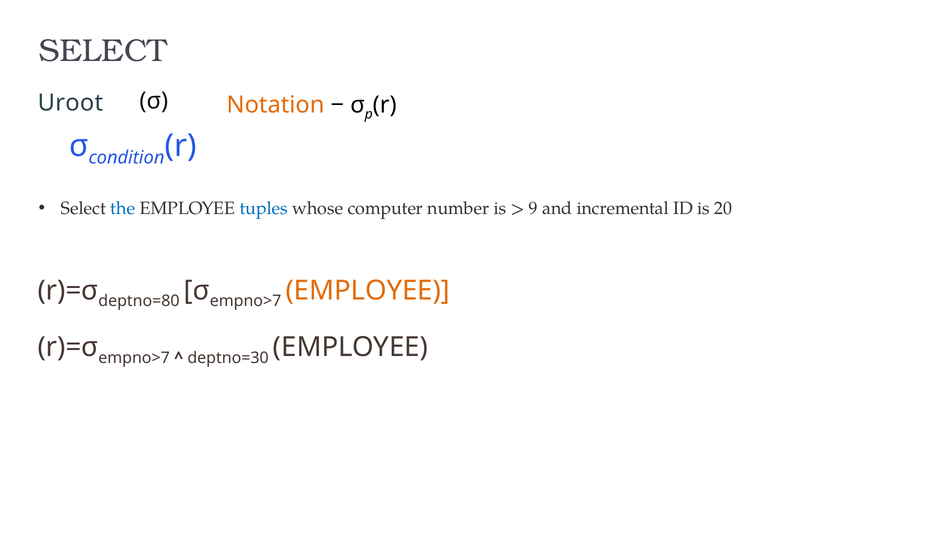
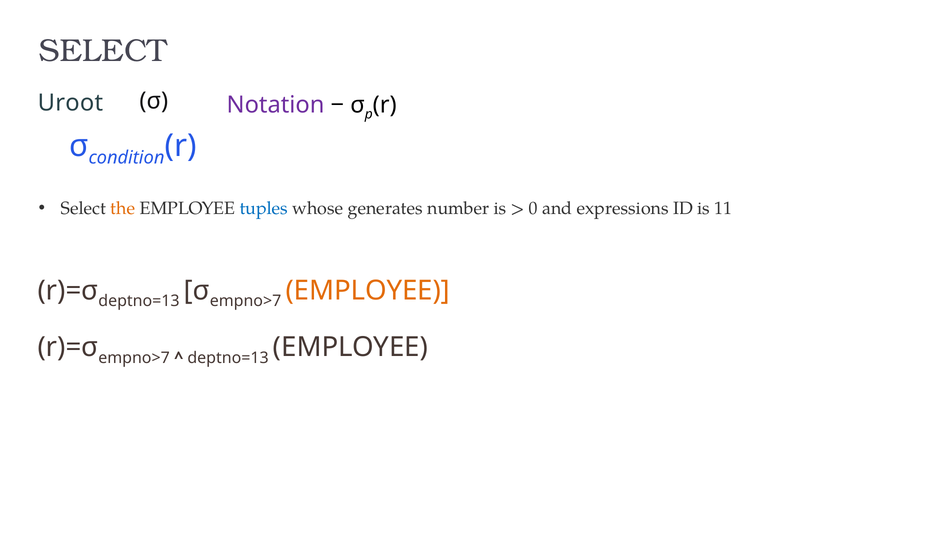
Notation colour: orange -> purple (276, 105)
the colour: blue -> orange (123, 208)
computer: computer -> generates (385, 208)
9: 9 -> 0 (533, 208)
incremental: incremental -> expressions (623, 208)
20: 20 -> 11 (723, 208)
deptno=80: deptno=80 -> deptno=13 (139, 301)
deptno=30: deptno=30 -> deptno=13 (228, 358)
